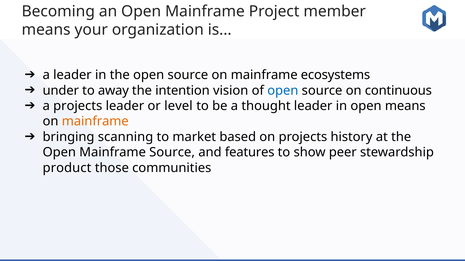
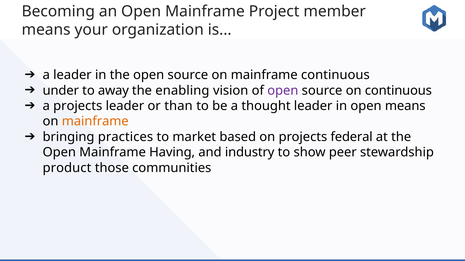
mainframe ecosystems: ecosystems -> continuous (335, 75)
intention: intention -> enabling (182, 91)
open colour: blue -> purple (283, 91)
level: level -> than (178, 106)
scanning: scanning -> practices (126, 137)
history: history -> federal (352, 137)
Mainframe Source: Source -> Having (172, 153)
features: features -> industry (250, 153)
